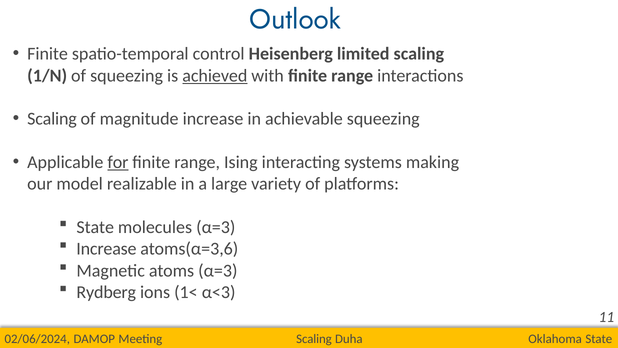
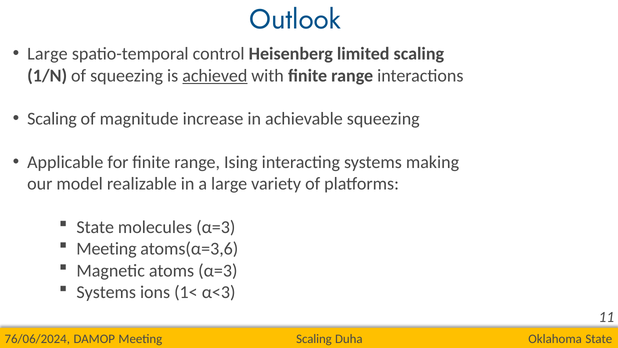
Finite: Finite -> Large (47, 54)
for underline: present -> none (118, 162)
Increase: Increase -> Meeting (106, 249)
Rydberg: Rydberg -> Systems (106, 292)
02/06/2024: 02/06/2024 -> 76/06/2024 (37, 338)
